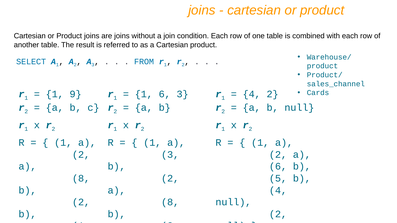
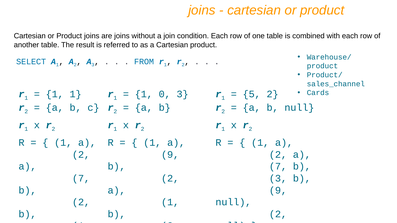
1 9: 9 -> 1 (76, 94)
1 6: 6 -> 0 (165, 94)
4: 4 -> 5 (252, 94)
3: 3 -> 9 (170, 155)
6: 6 -> 7 (278, 167)
8: 8 -> 7 (81, 179)
5: 5 -> 3 (278, 179)
4: 4 -> 9 (278, 191)
8: 8 -> 1 (170, 202)
